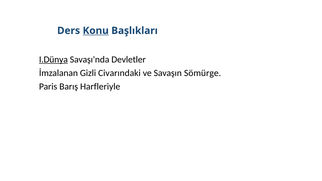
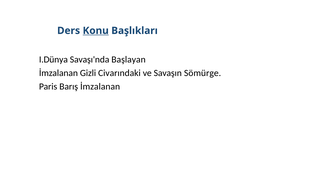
I.Dünya underline: present -> none (53, 59)
Devletler: Devletler -> Başlayan (129, 59)
Barış Harfleriyle: Harfleriyle -> İmzalanan (100, 86)
